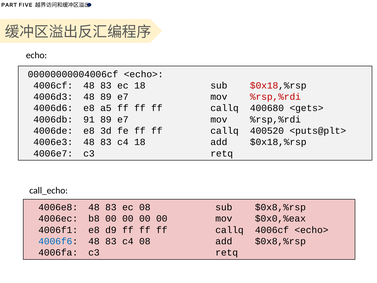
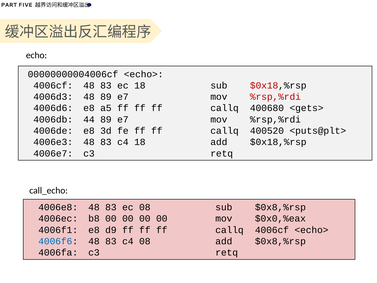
91: 91 -> 44 (89, 119)
